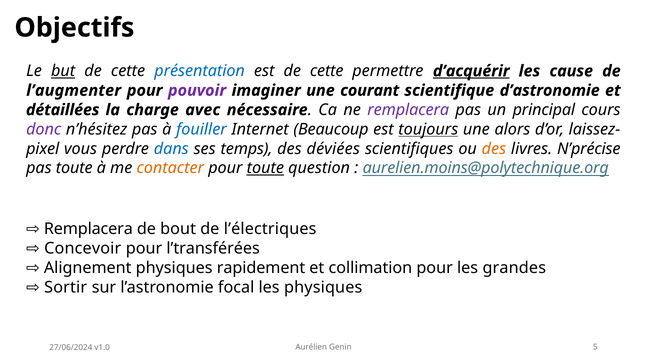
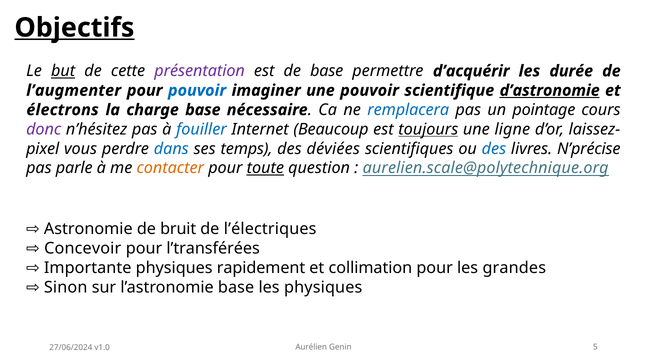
Objectifs underline: none -> present (74, 28)
présentation colour: blue -> purple (200, 71)
est de cette: cette -> base (327, 71)
d’acquérir underline: present -> none (471, 71)
cause: cause -> durée (571, 71)
pouvoir colour: purple -> blue (197, 90)
une courant: courant -> pouvoir (370, 90)
d’astronomie underline: none -> present (550, 90)
détaillées: détaillées -> électrons (63, 110)
charge avec: avec -> base (203, 110)
remplacera colour: purple -> blue (408, 110)
principal: principal -> pointage (544, 110)
alors: alors -> ligne (512, 129)
des colour: orange -> blue (494, 149)
pas toute: toute -> parle (74, 168)
aurelien.moins@polytechnique.org: aurelien.moins@polytechnique.org -> aurelien.scale@polytechnique.org (486, 168)
Remplacera: Remplacera -> Astronomie (88, 229)
bout: bout -> bruit (178, 229)
Alignement: Alignement -> Importante (88, 268)
Sortir: Sortir -> Sinon (66, 287)
l’astronomie focal: focal -> base (236, 287)
